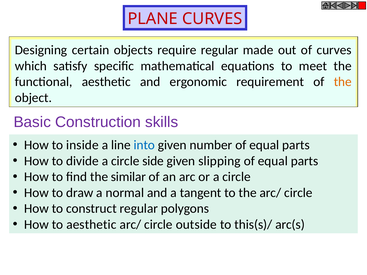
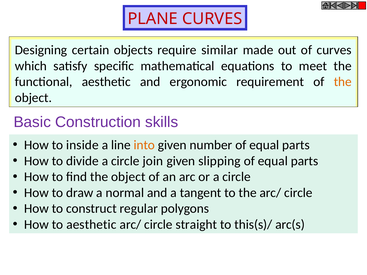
require regular: regular -> similar (220, 50)
into colour: blue -> orange (144, 145)
side: side -> join (153, 161)
find the similar: similar -> object (128, 177)
outside: outside -> straight (196, 225)
